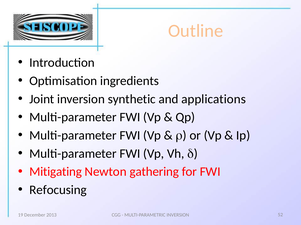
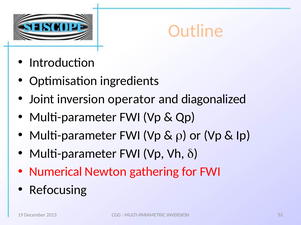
synthetic: synthetic -> operator (132, 99)
applications: applications -> diagonalized (214, 99)
Mitigating: Mitigating -> Numerical (56, 172)
